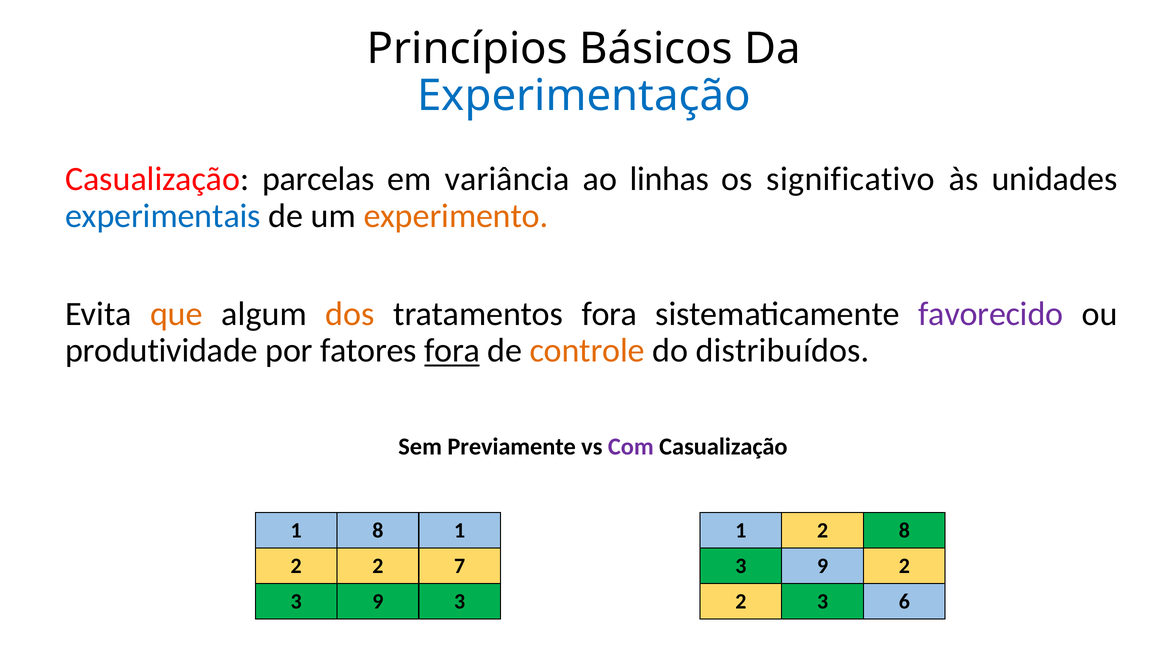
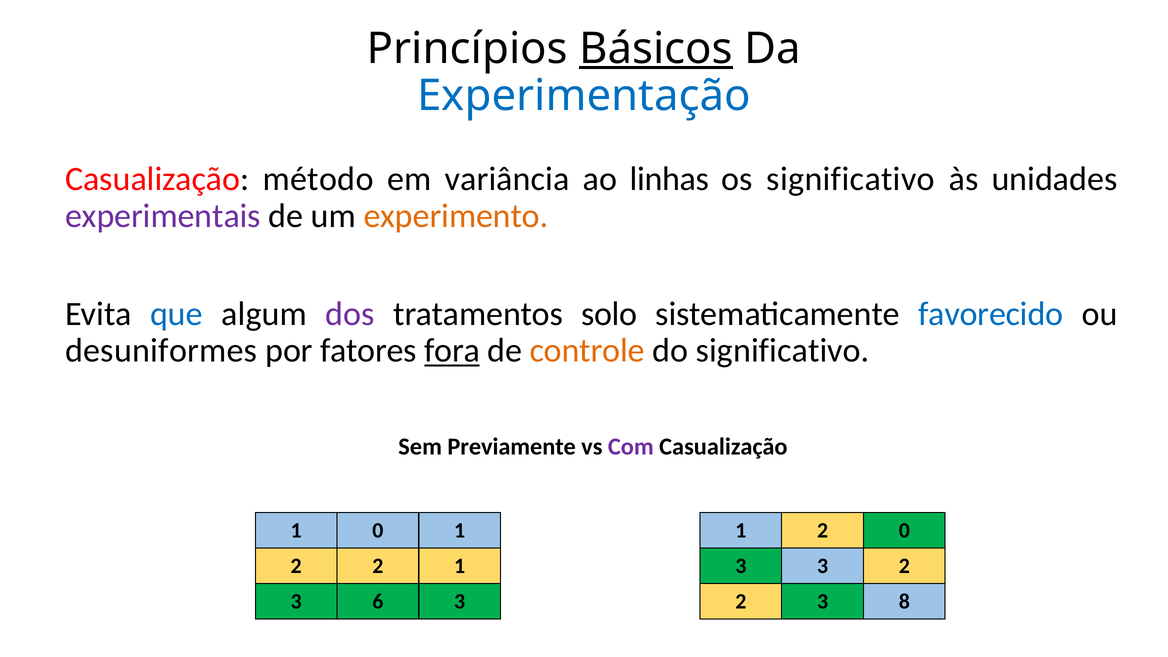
Básicos underline: none -> present (656, 49)
parcelas: parcelas -> método (318, 179)
experimentais colour: blue -> purple (163, 216)
que colour: orange -> blue (176, 314)
dos colour: orange -> purple (350, 314)
tratamentos fora: fora -> solo (609, 314)
favorecido colour: purple -> blue (991, 314)
produtividade: produtividade -> desuniformes (161, 351)
do distribuídos: distribuídos -> significativo (783, 351)
1 8: 8 -> 0 (378, 531)
2 8: 8 -> 0 (904, 531)
2 7: 7 -> 1 (460, 566)
9: 9 -> 3 (823, 566)
9: 9 -> 6 (378, 602)
6: 6 -> 8 (904, 602)
